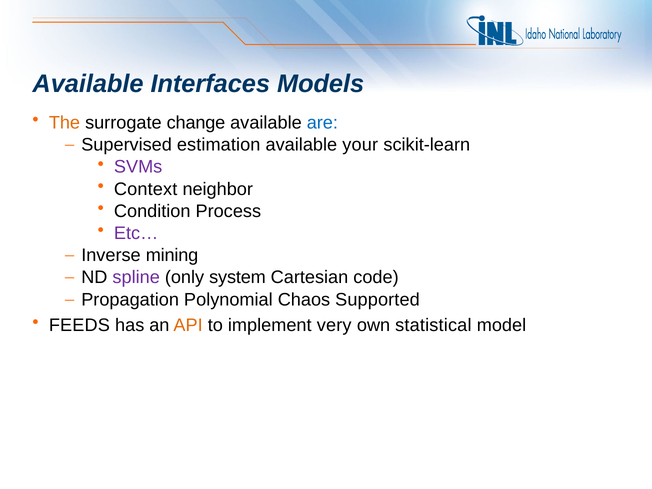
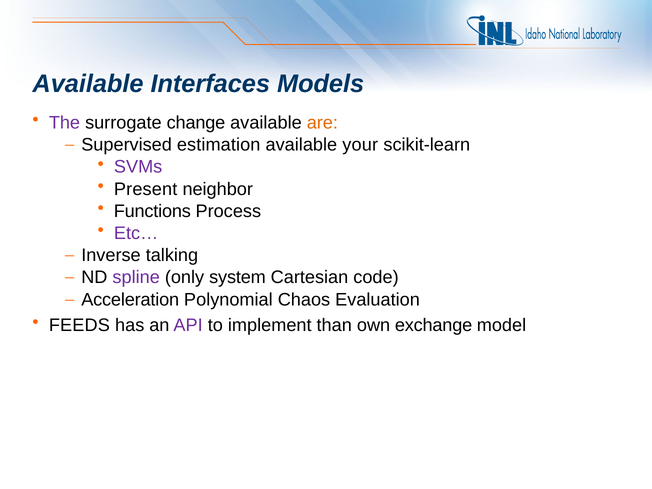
The colour: orange -> purple (64, 123)
are colour: blue -> orange (322, 123)
Context: Context -> Present (146, 189)
Condition: Condition -> Functions (152, 211)
mining: mining -> talking (172, 255)
Propagation: Propagation -> Acceleration (130, 300)
Supported: Supported -> Evaluation (378, 300)
API colour: orange -> purple (188, 325)
very: very -> than (334, 325)
statistical: statistical -> exchange (434, 325)
